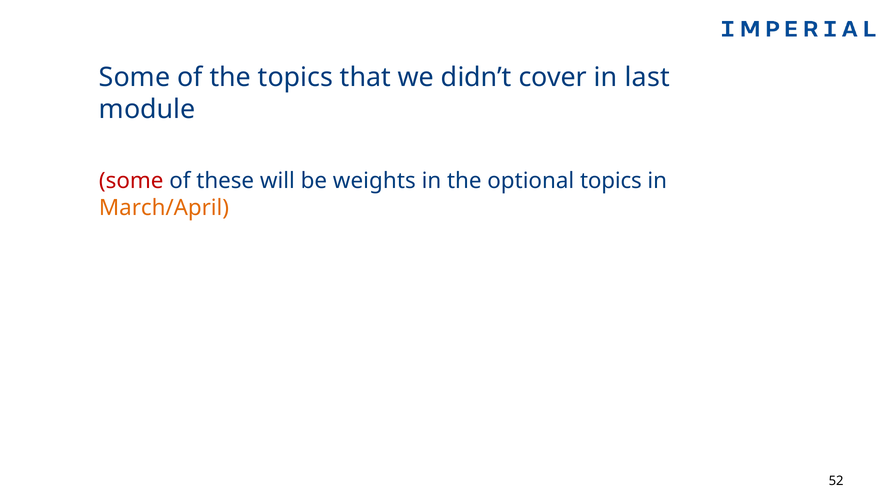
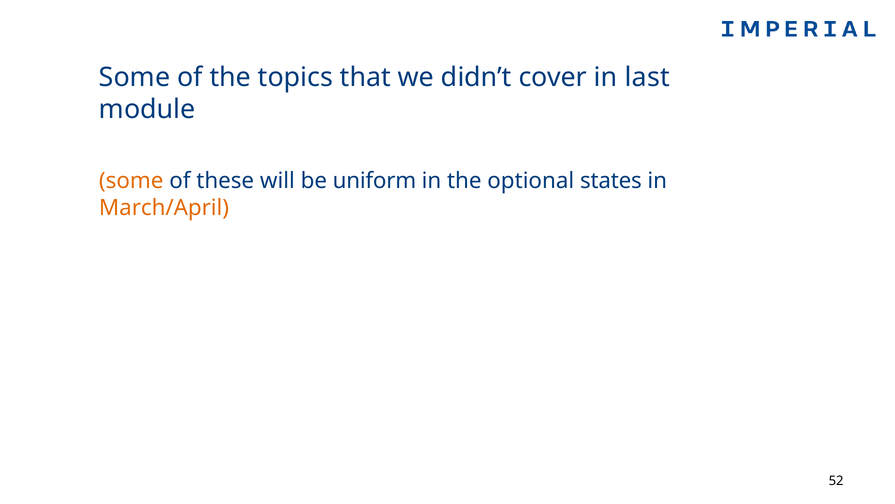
some colour: red -> orange (131, 181)
weights: weights -> uniform (374, 181)
optional topics: topics -> states (611, 181)
